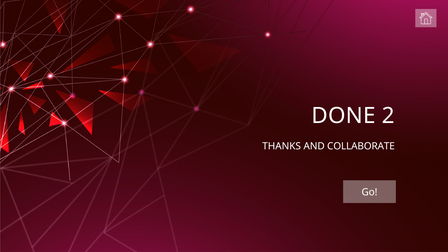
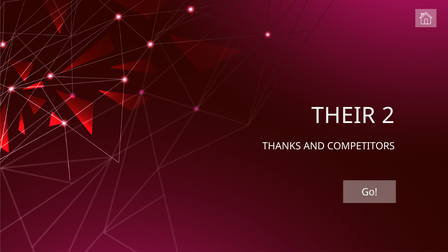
DONE: DONE -> THEIR (344, 116)
COLLABORATE: COLLABORATE -> COMPETITORS (361, 146)
